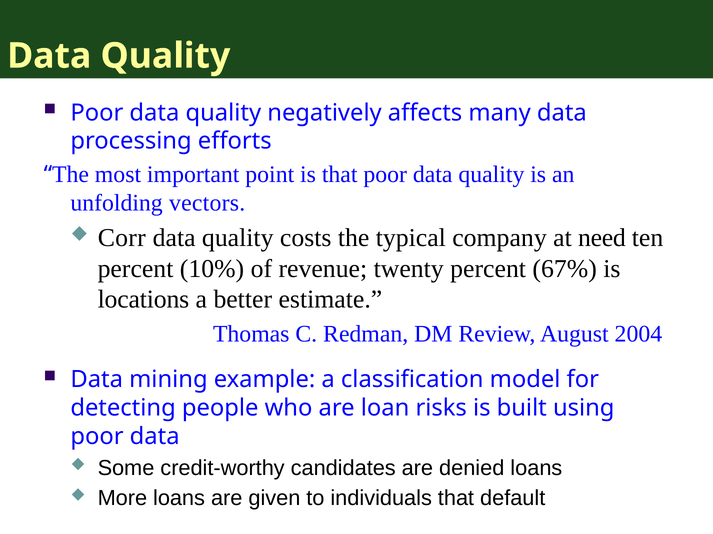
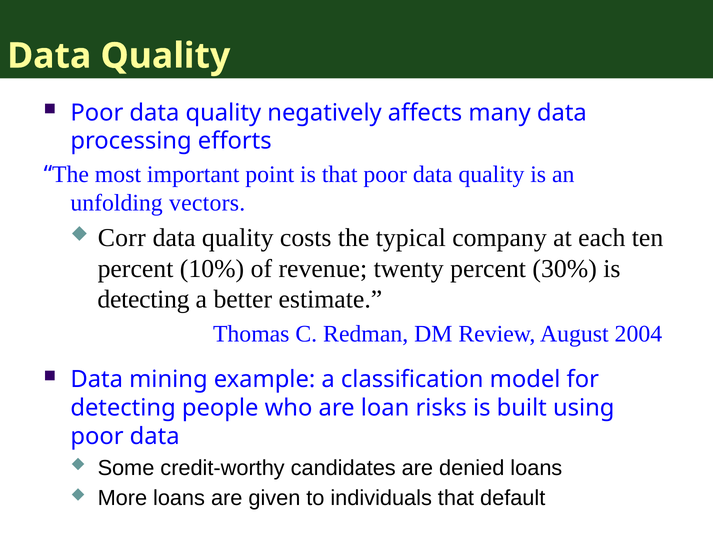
need: need -> each (602, 238)
67%: 67% -> 30% (565, 269)
locations: locations -> detecting (143, 300)
